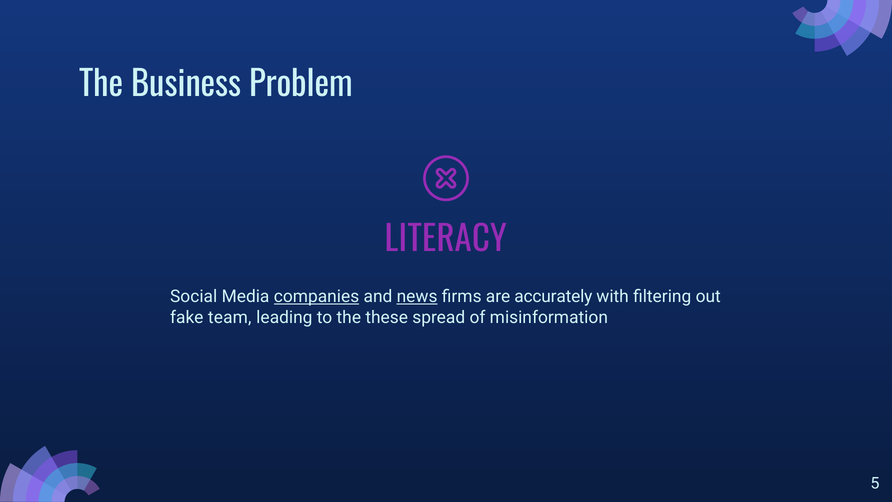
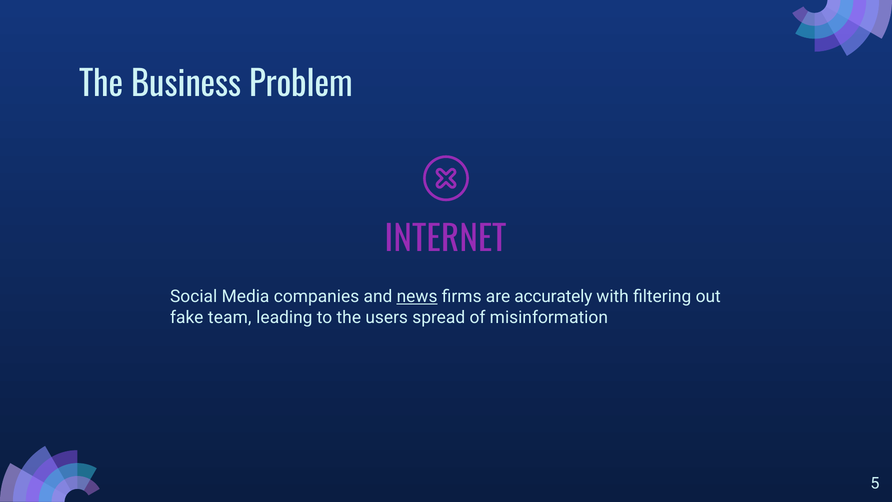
LITERACY: LITERACY -> INTERNET (446, 240)
companies underline: present -> none (317, 296)
these: these -> users (387, 317)
